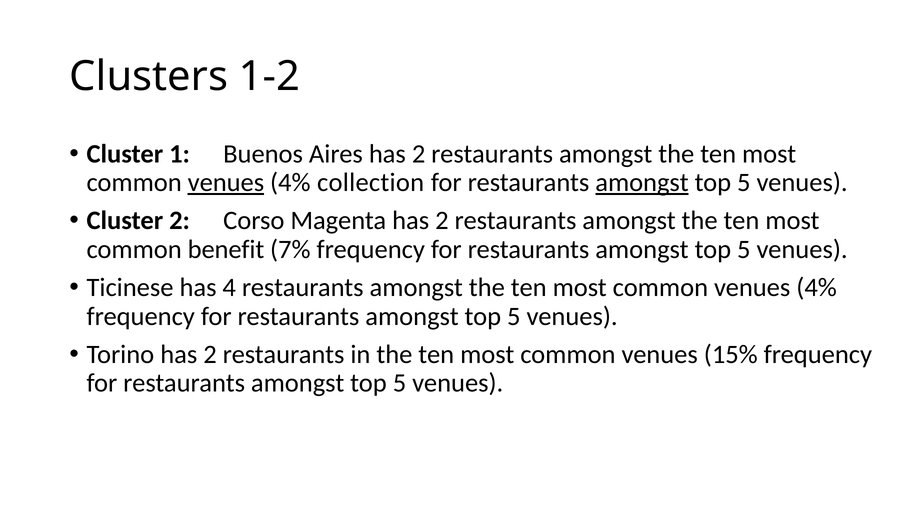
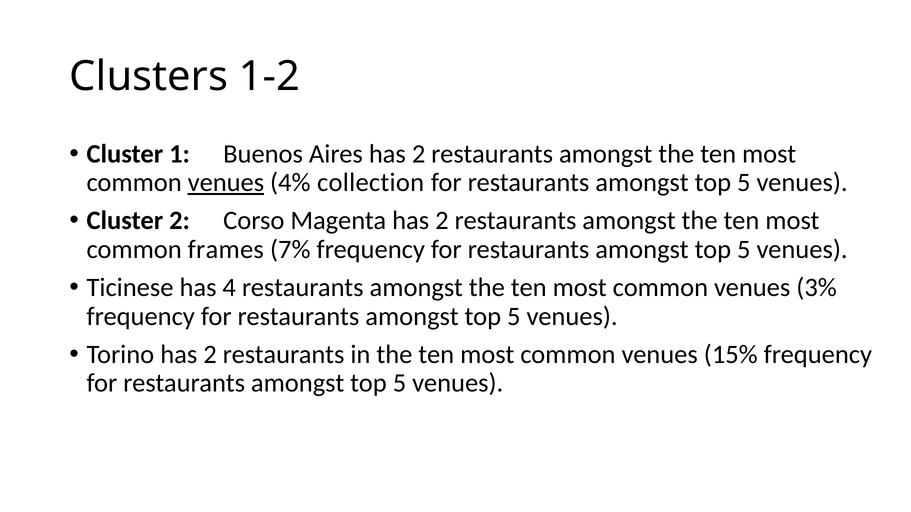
amongst underline: present -> none (642, 183)
benefit: benefit -> frames (226, 250)
4%: 4% -> 3% (817, 288)
